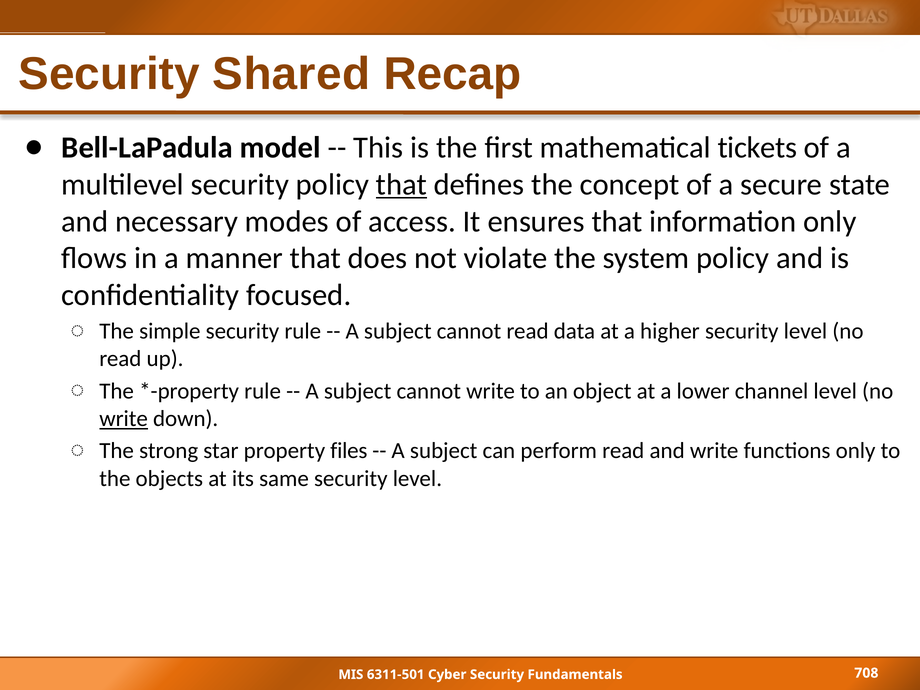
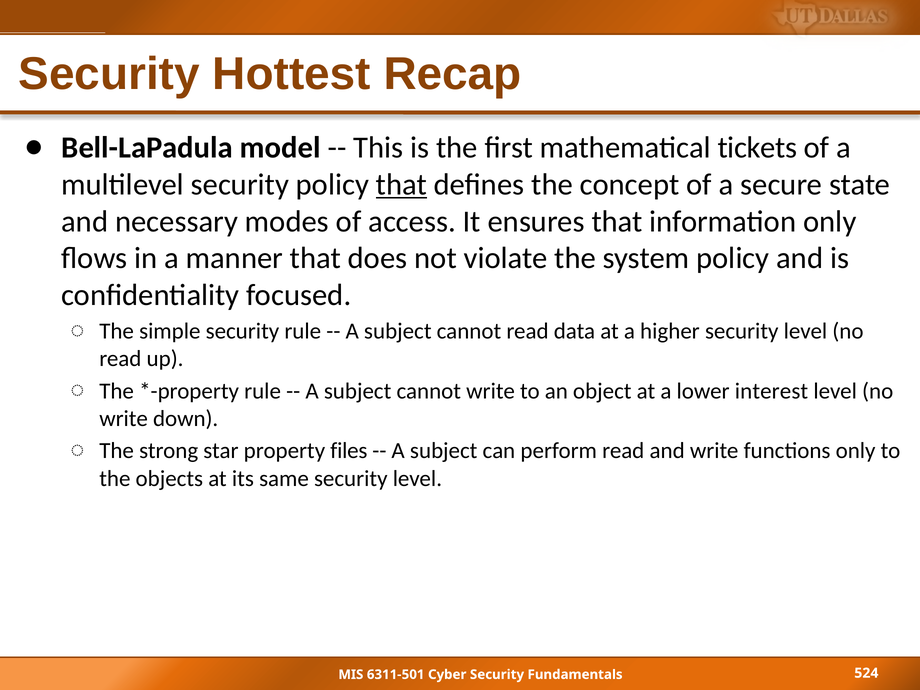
Shared: Shared -> Hottest (292, 74)
channel: channel -> interest (771, 391)
write underline: present -> none (124, 419)
708: 708 -> 524 (866, 673)
